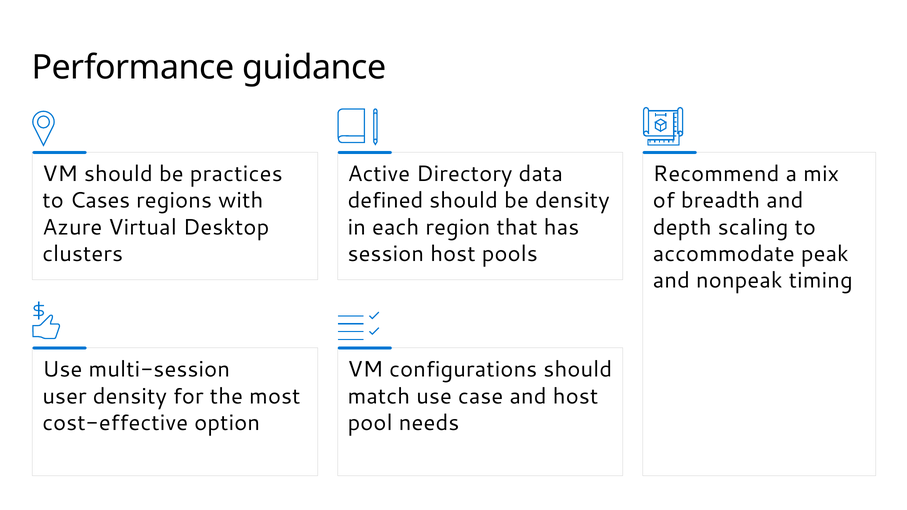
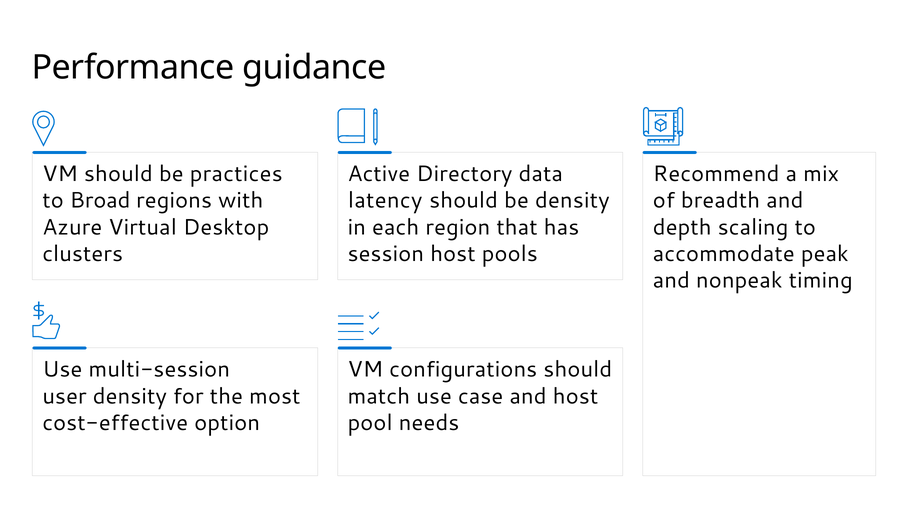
Cases: Cases -> Broad (100, 201)
defined: defined -> latency (385, 201)
